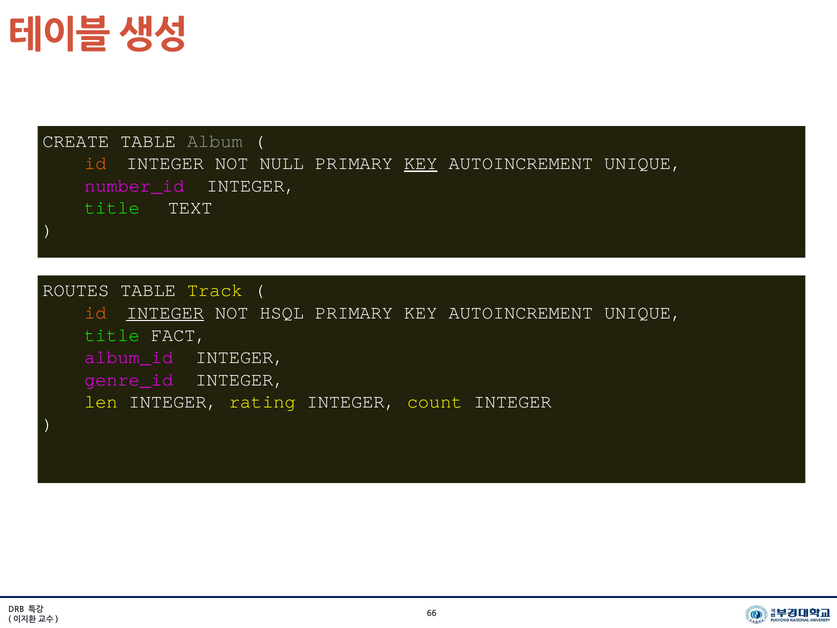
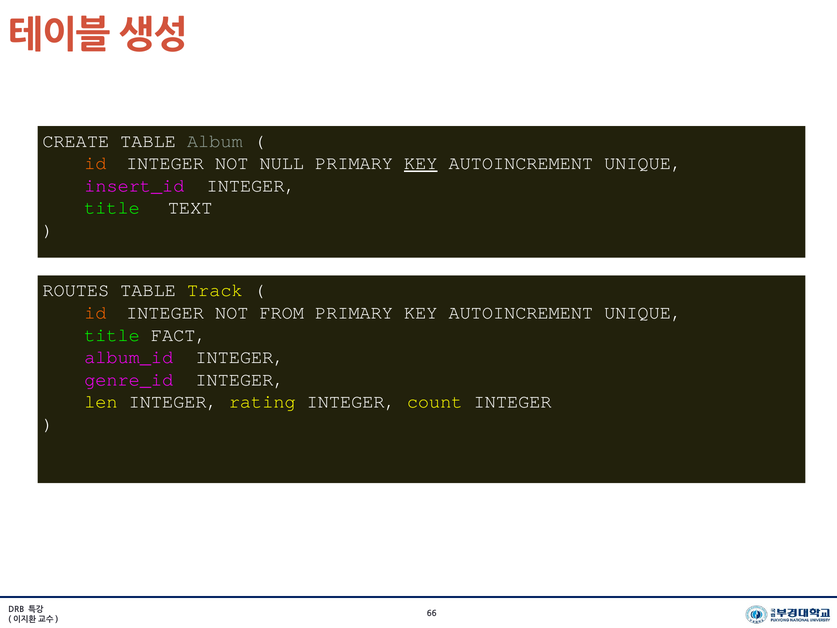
number_id: number_id -> insert_id (134, 185)
INTEGER underline: present -> none (165, 312)
HSQL: HSQL -> FROM (282, 312)
